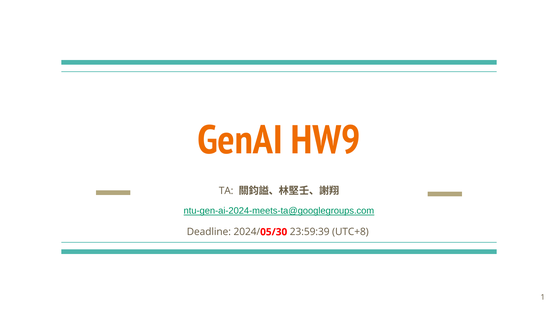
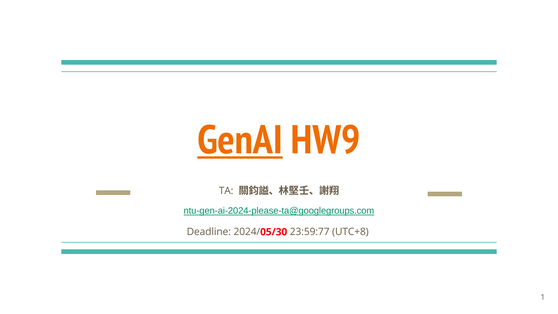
GenAI underline: none -> present (240, 140)
ntu-gen-ai-2024-meets-ta@googlegroups.com: ntu-gen-ai-2024-meets-ta@googlegroups.com -> ntu-gen-ai-2024-please-ta@googlegroups.com (279, 211)
23:59:39: 23:59:39 -> 23:59:77 (310, 232)
